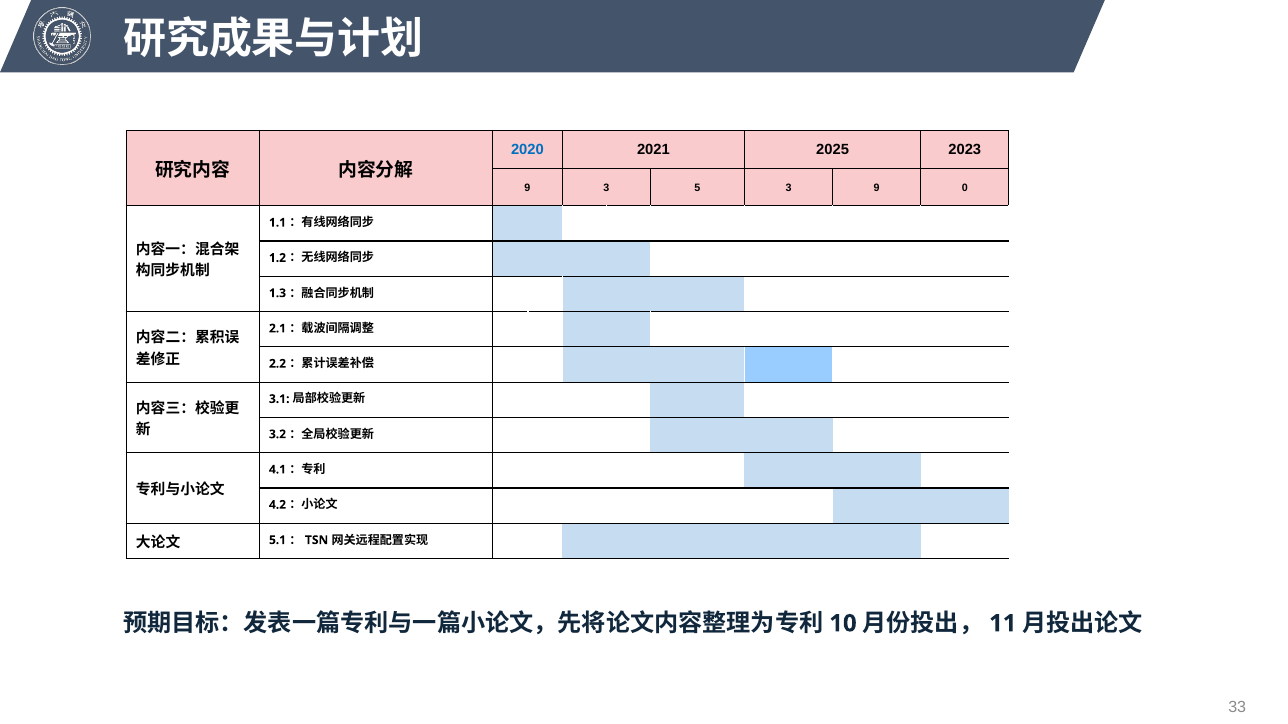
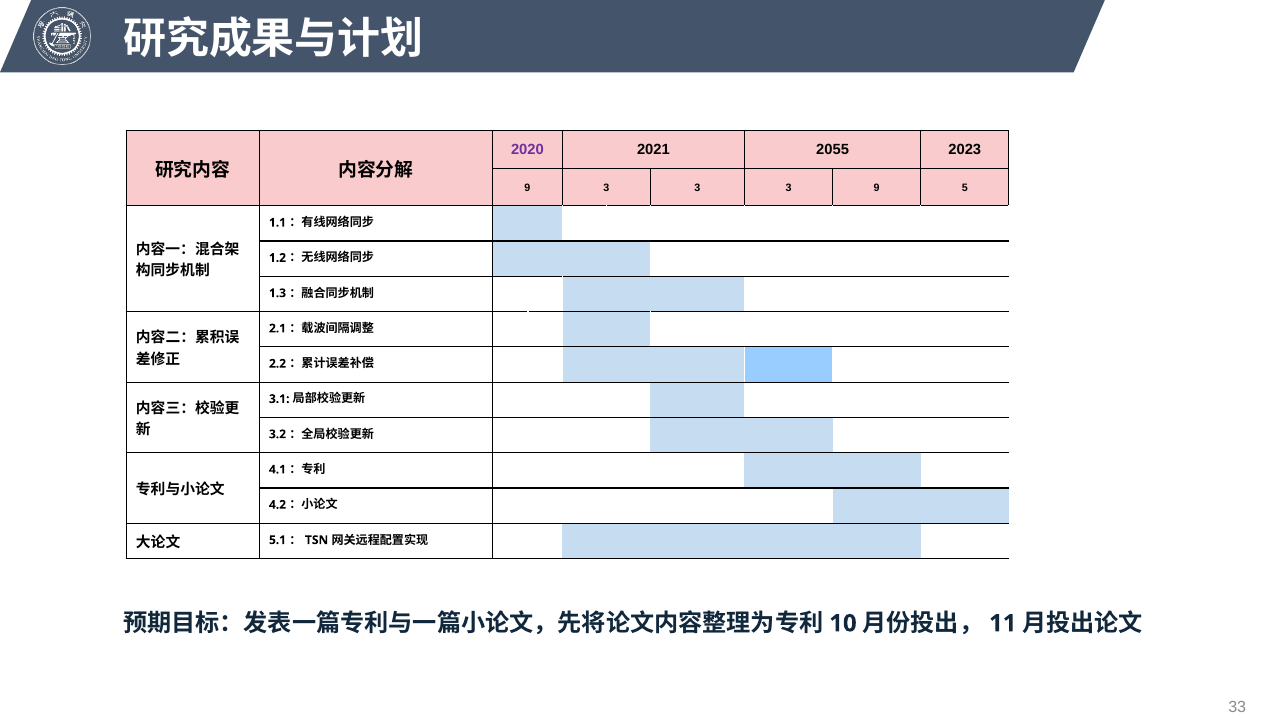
2020 colour: blue -> purple (527, 150)
2025: 2025 -> 2055 (833, 150)
9 3 5: 5 -> 3 (697, 188)
0: 0 -> 5 (965, 188)
